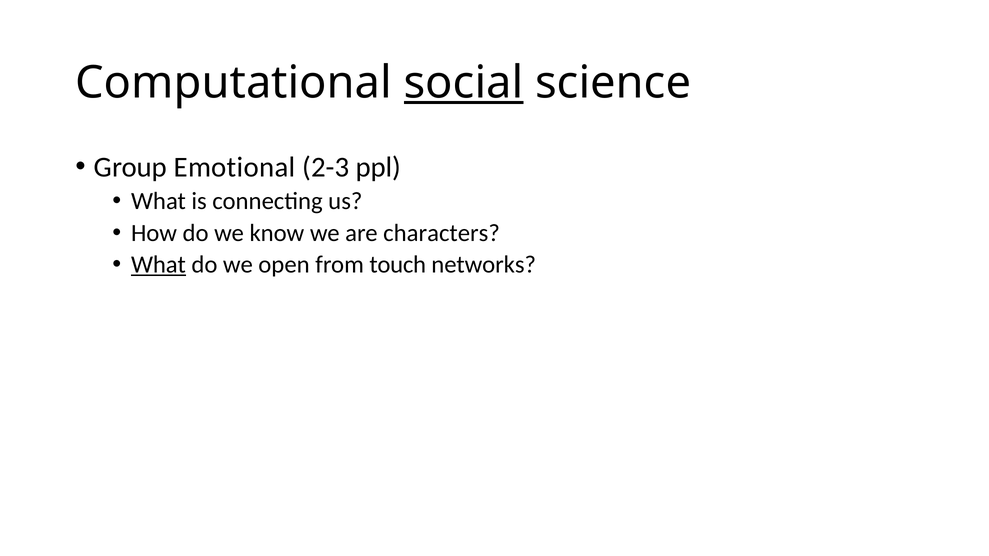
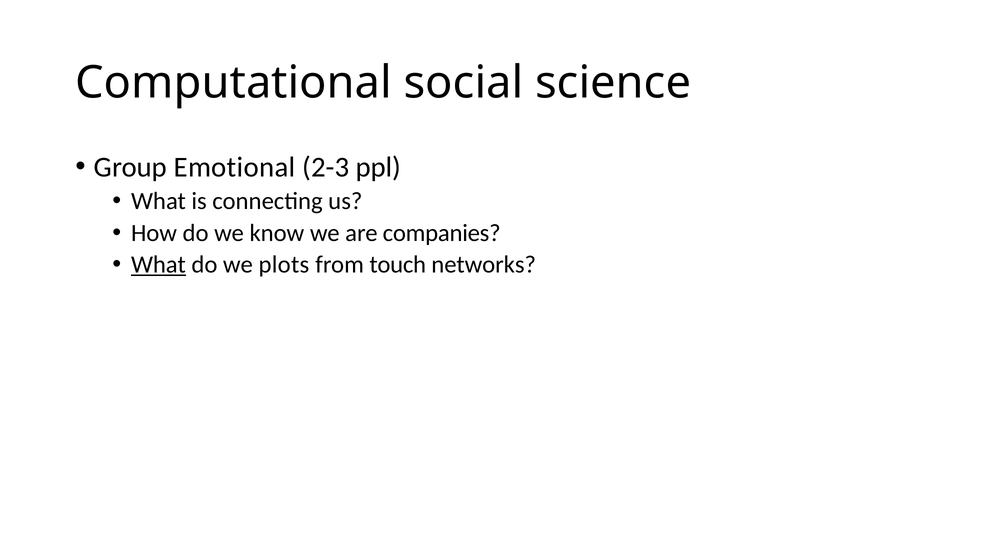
social underline: present -> none (464, 83)
characters: characters -> companies (442, 233)
open: open -> plots (284, 265)
